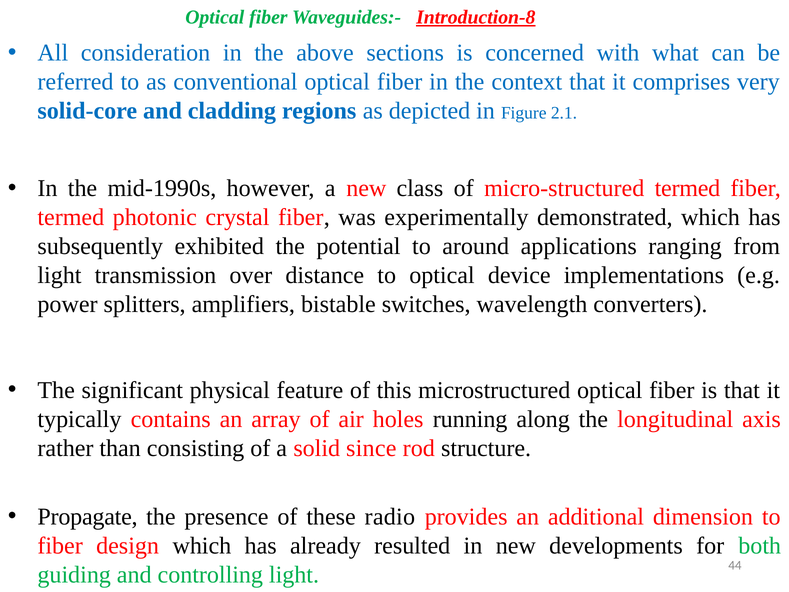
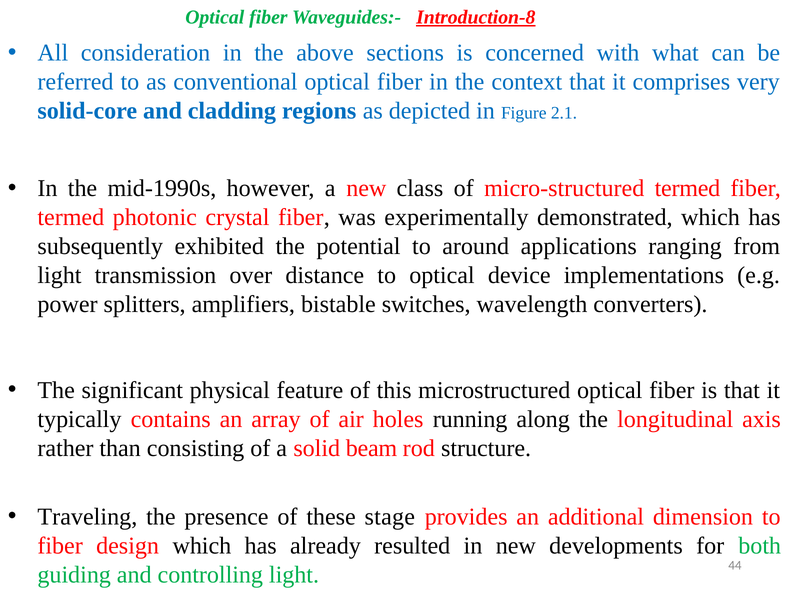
since: since -> beam (372, 448)
Propagate: Propagate -> Traveling (87, 517)
radio: radio -> stage (390, 517)
